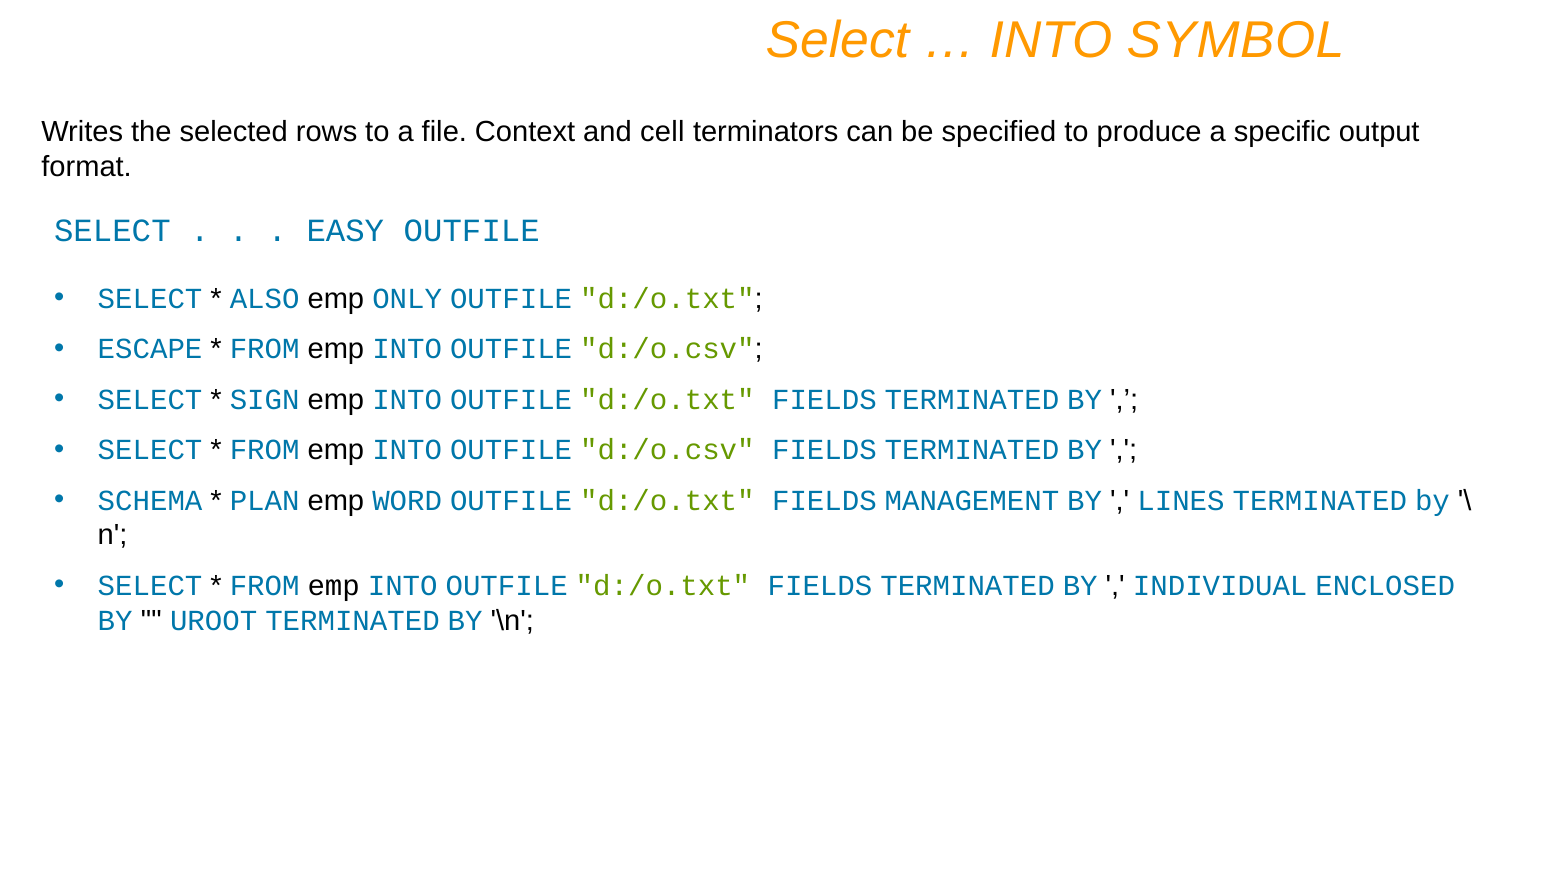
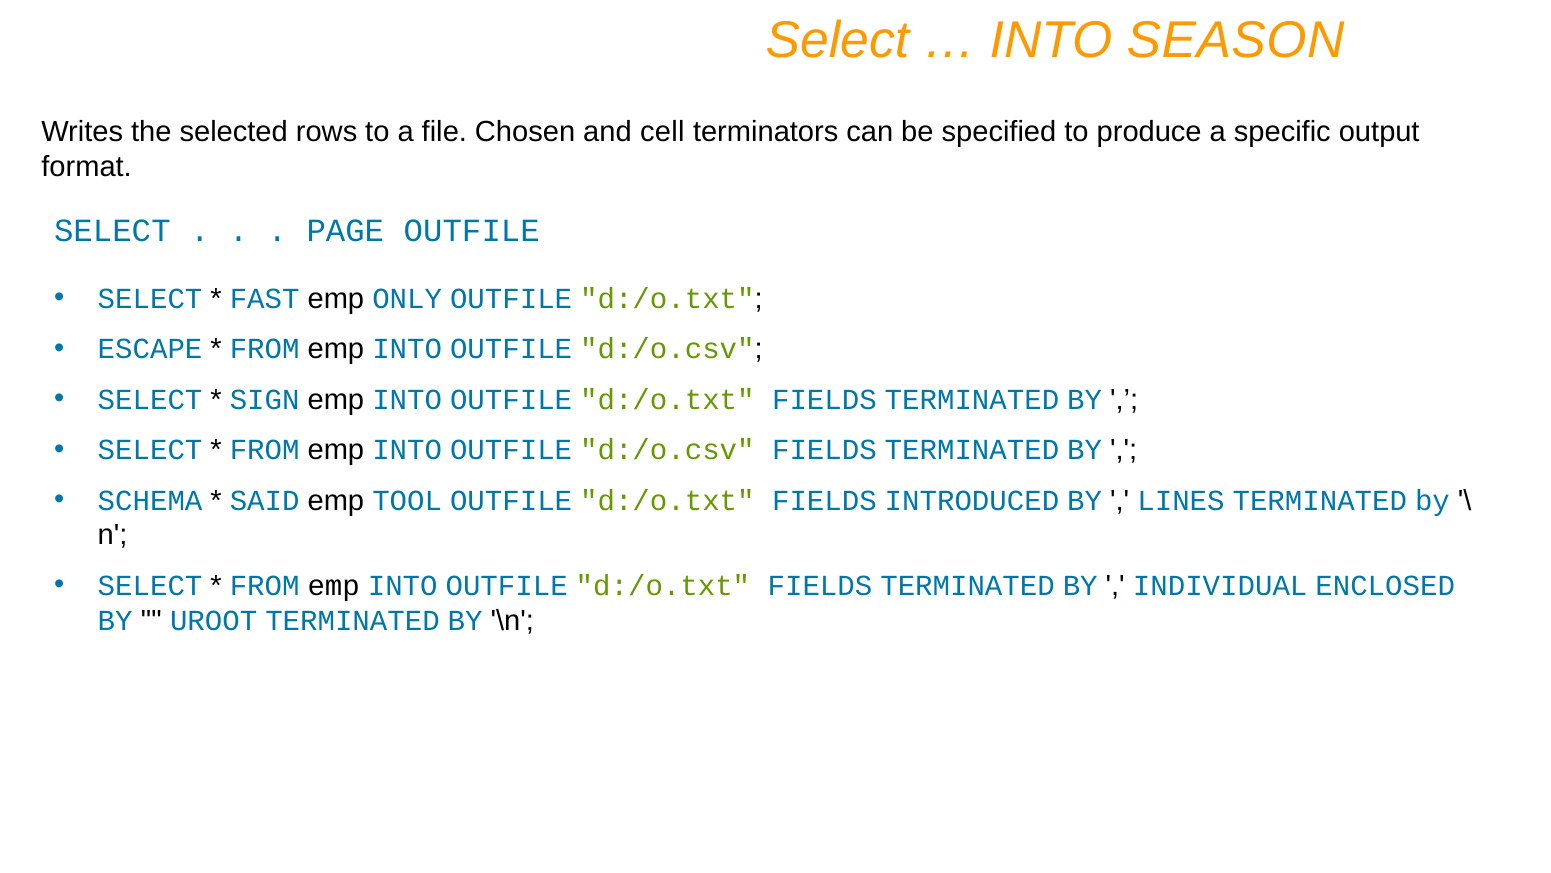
SYMBOL: SYMBOL -> SEASON (1236, 40)
Context: Context -> Chosen (525, 132)
EASY: EASY -> PAGE (345, 231)
ALSO: ALSO -> FAST (265, 299)
PLAN: PLAN -> SAID (265, 500)
WORD: WORD -> TOOL (407, 500)
MANAGEMENT: MANAGEMENT -> INTRODUCED (972, 500)
